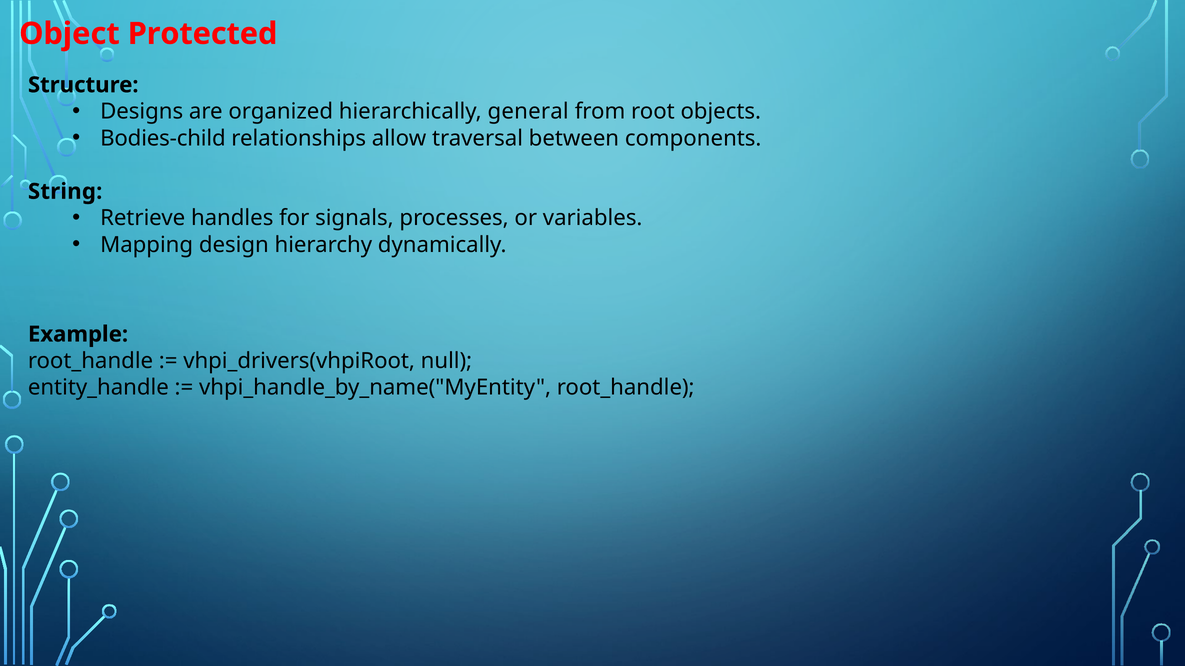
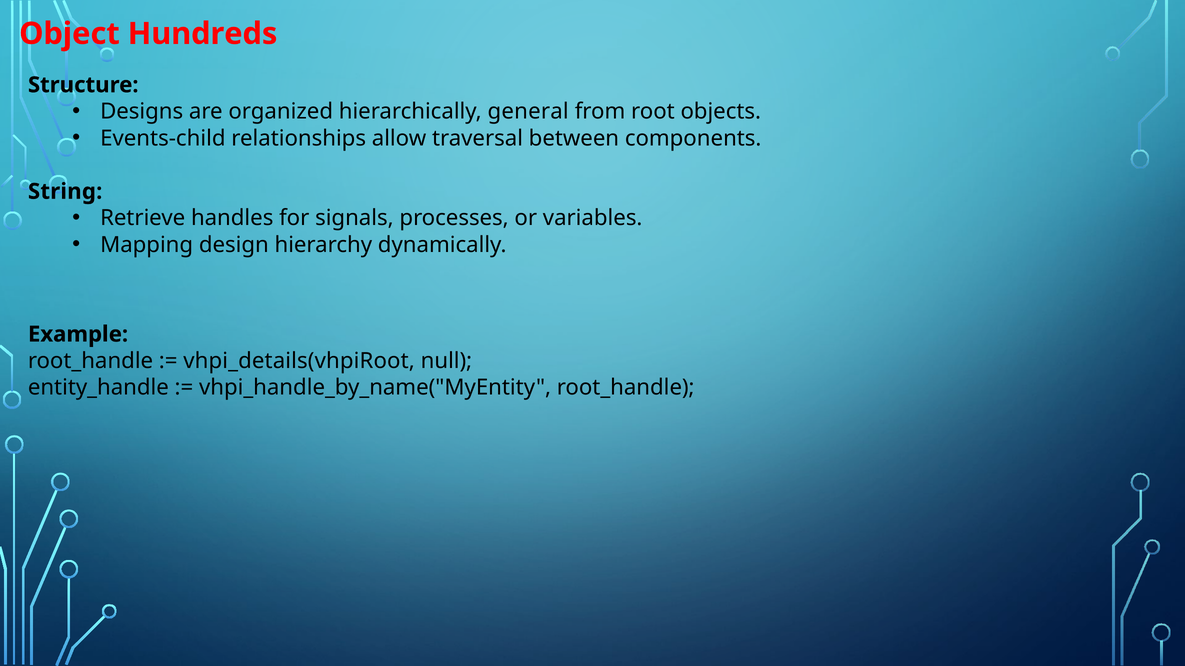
Protected: Protected -> Hundreds (203, 34)
Bodies-child: Bodies-child -> Events-child (163, 138)
vhpi_drivers(vhpiRoot: vhpi_drivers(vhpiRoot -> vhpi_details(vhpiRoot (299, 361)
